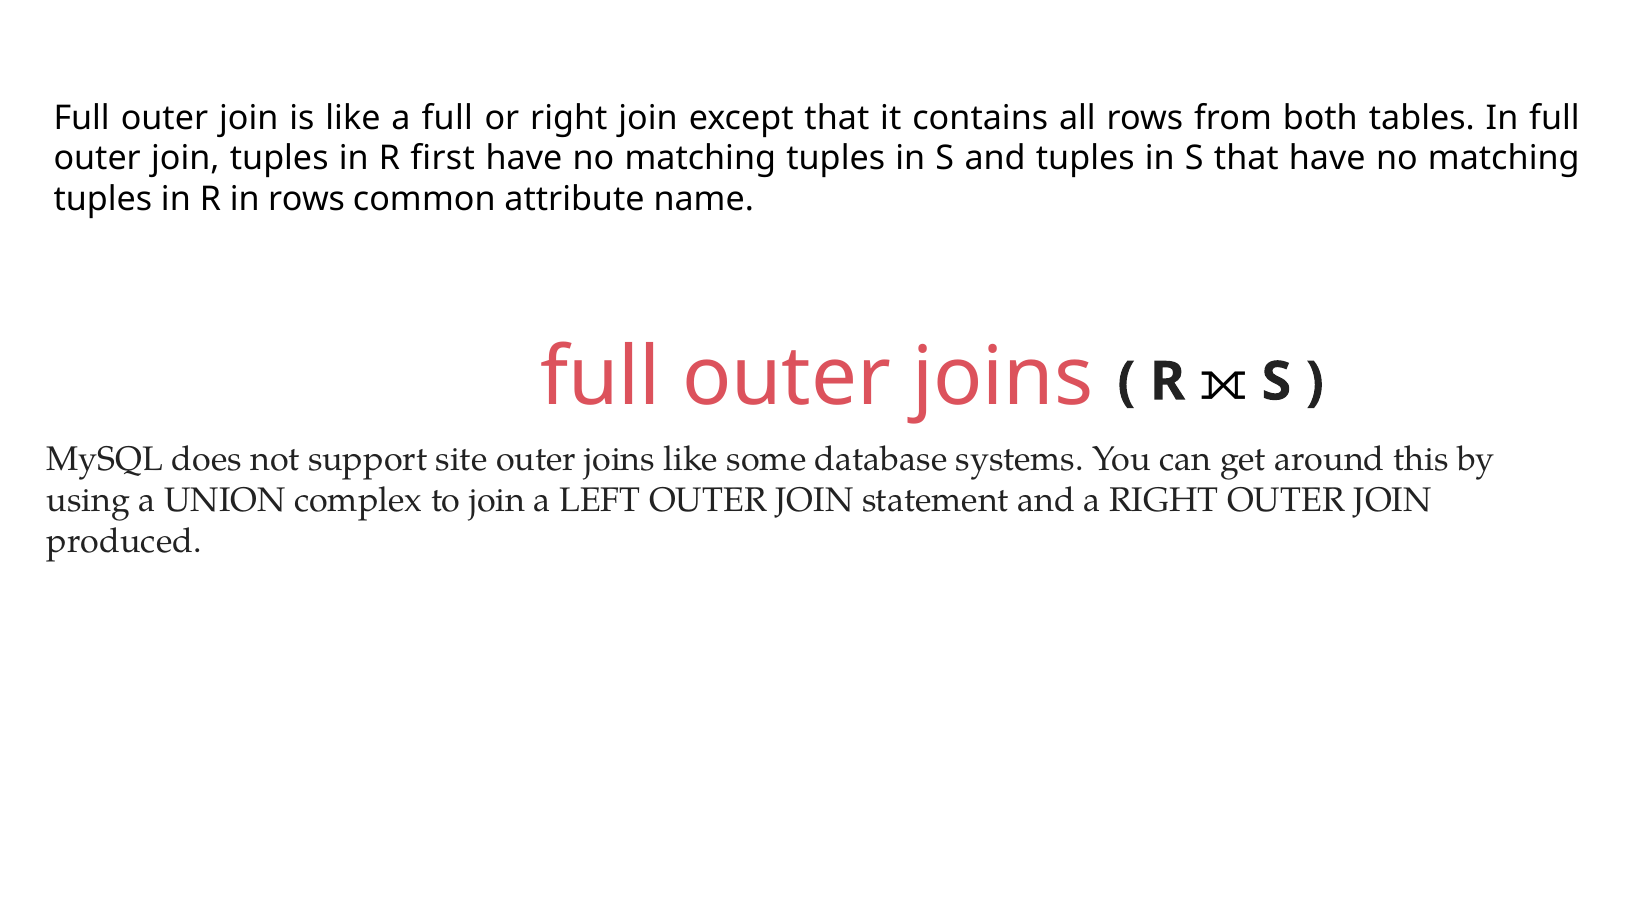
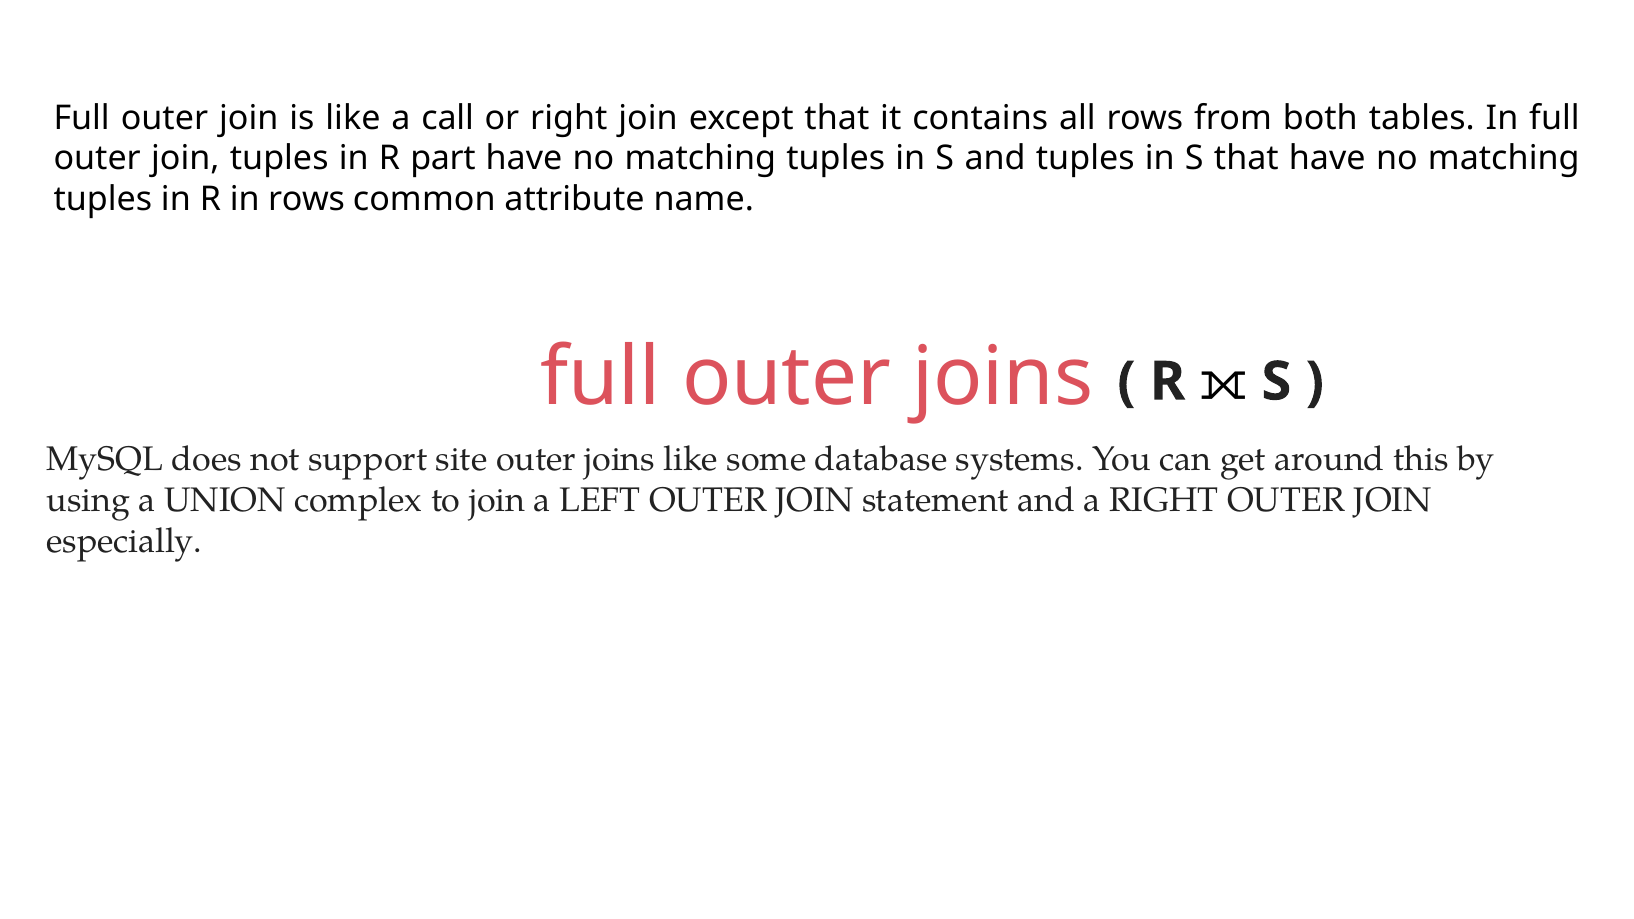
a full: full -> call (448, 118)
first: first -> part (443, 159)
produced: produced -> especially (124, 541)
